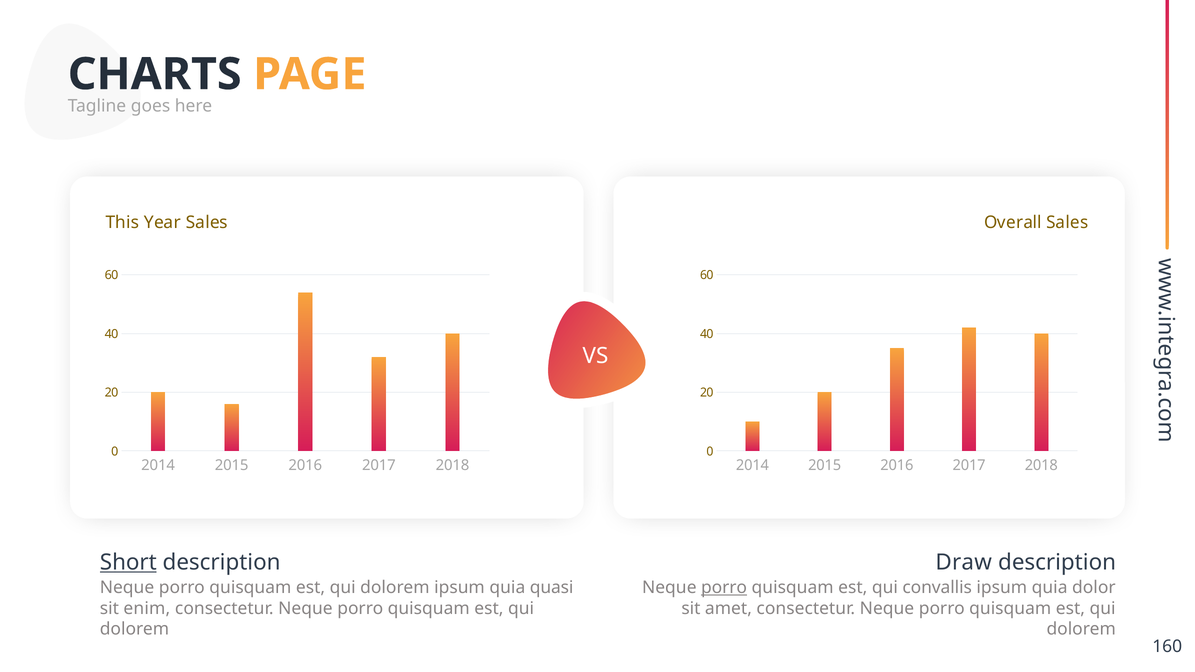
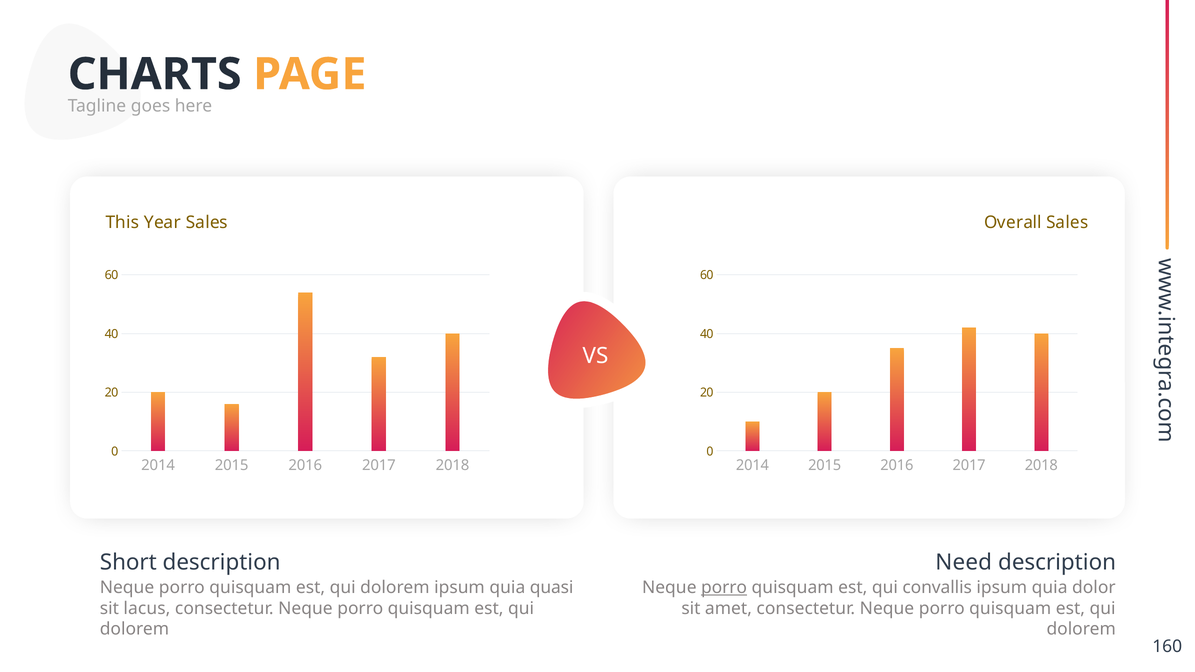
Short underline: present -> none (128, 563)
Draw: Draw -> Need (964, 563)
enim: enim -> lacus (147, 608)
